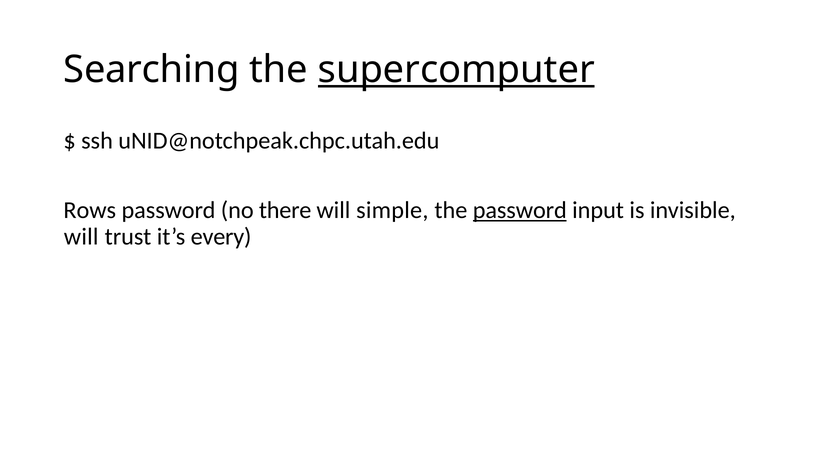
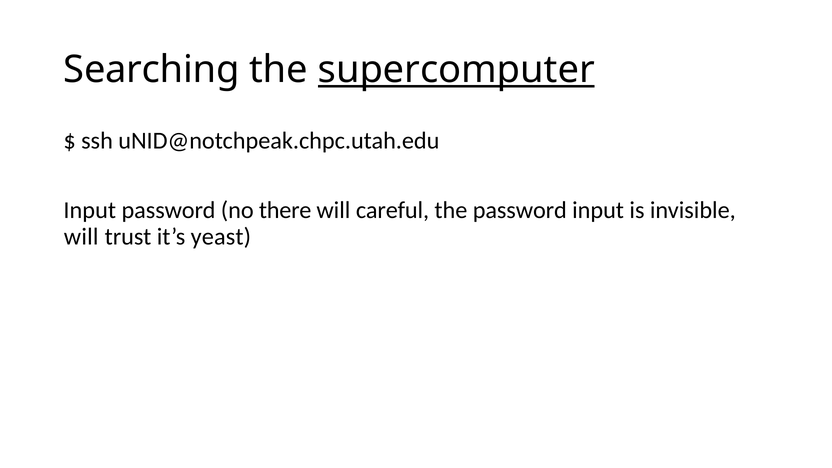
Rows: Rows -> Input (90, 210)
simple: simple -> careful (392, 210)
password underline: present -> none (520, 210)
every: every -> yeast (221, 237)
